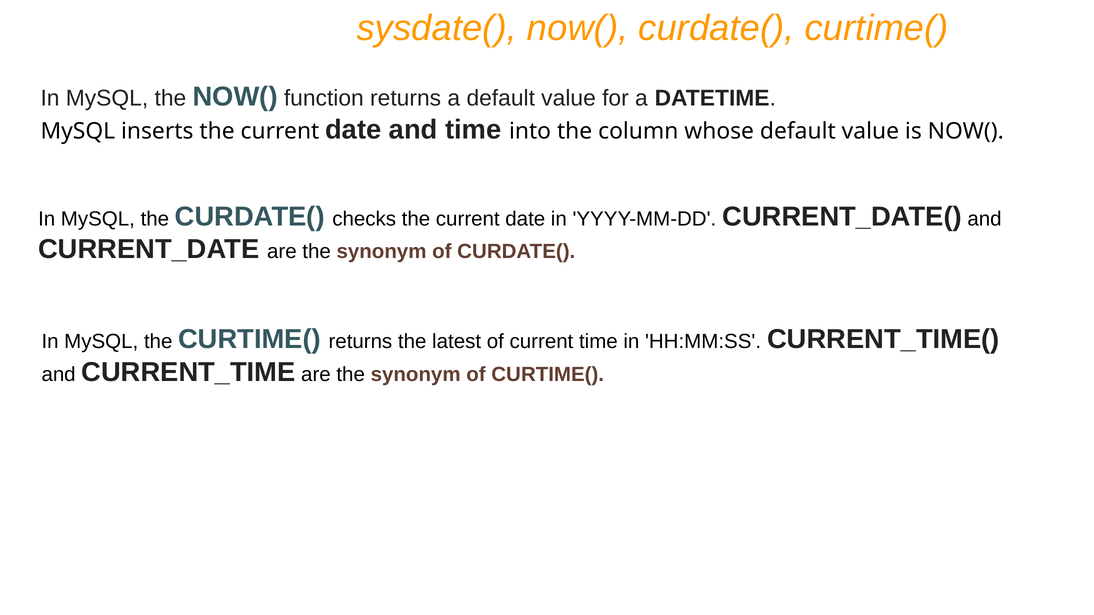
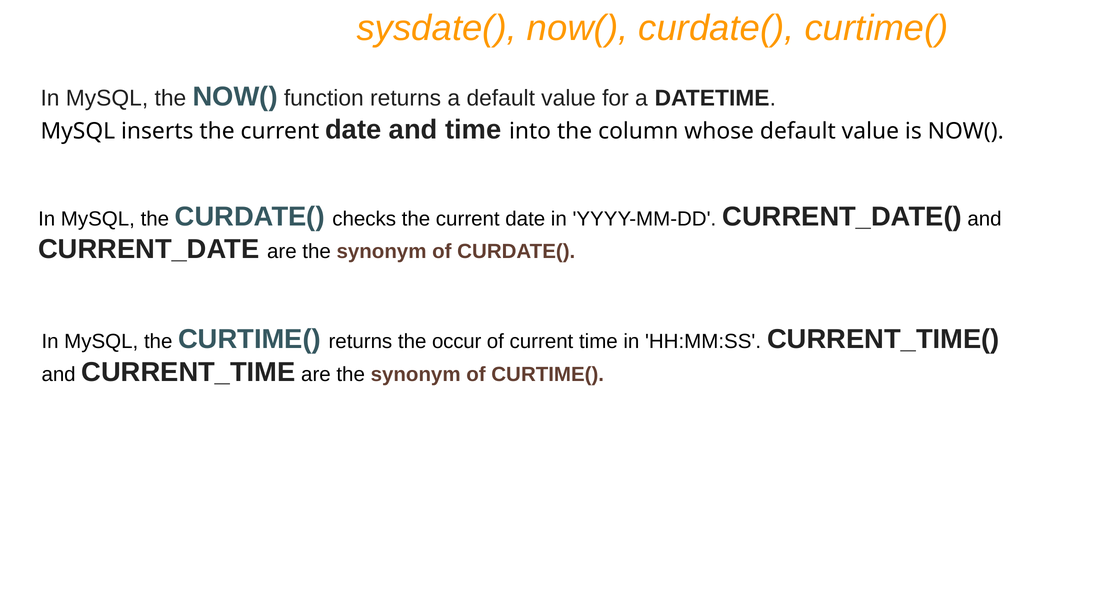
latest: latest -> occur (457, 342)
